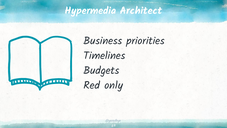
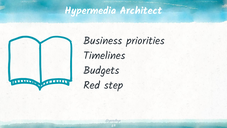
only: only -> step (114, 85)
